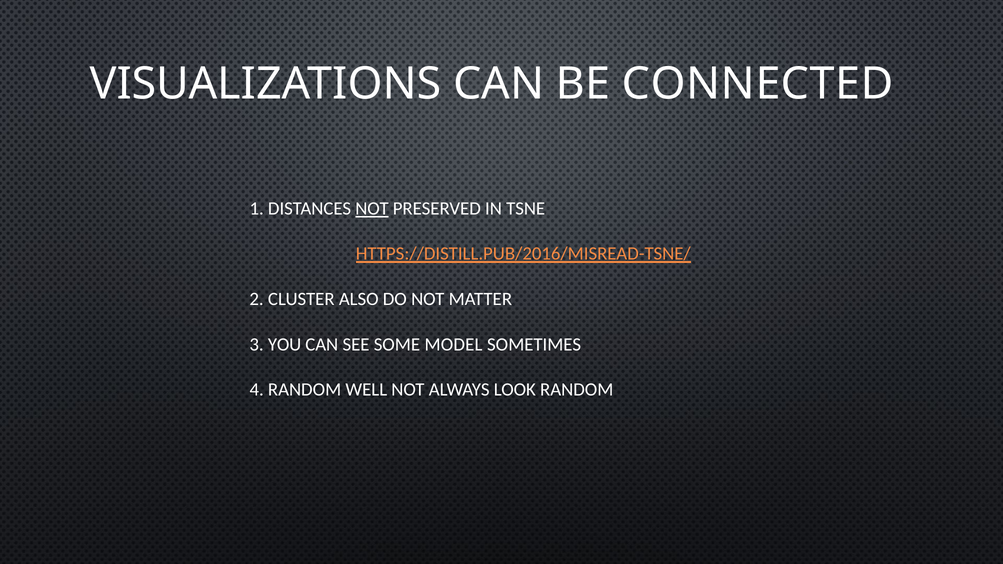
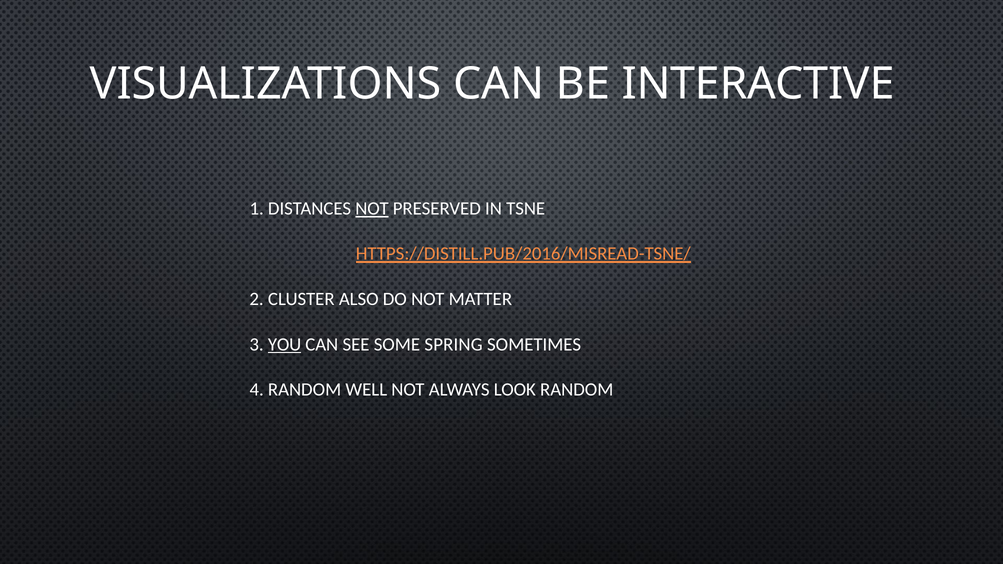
CONNECTED: CONNECTED -> INTERACTIVE (758, 84)
YOU underline: none -> present (285, 345)
MODEL: MODEL -> SPRING (454, 345)
